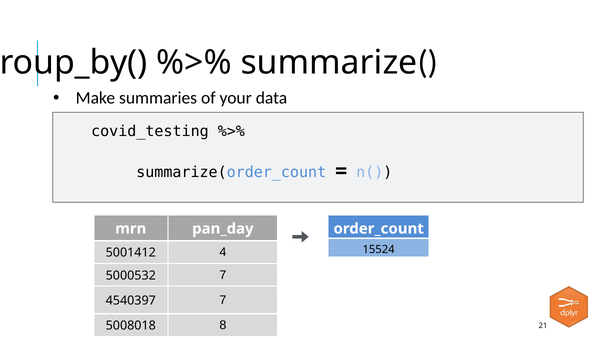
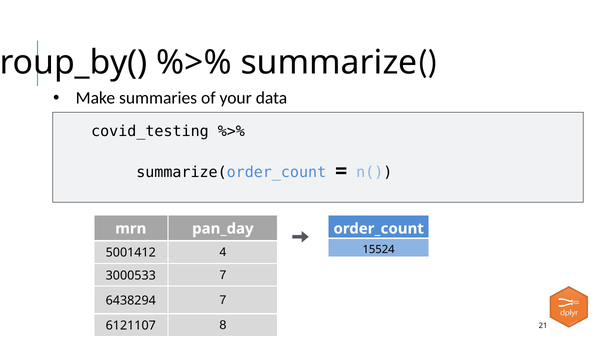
5000532: 5000532 -> 3000533 (131, 276)
4540397: 4540397 -> 6438294 (131, 301)
5008018: 5008018 -> 6121107 (131, 326)
